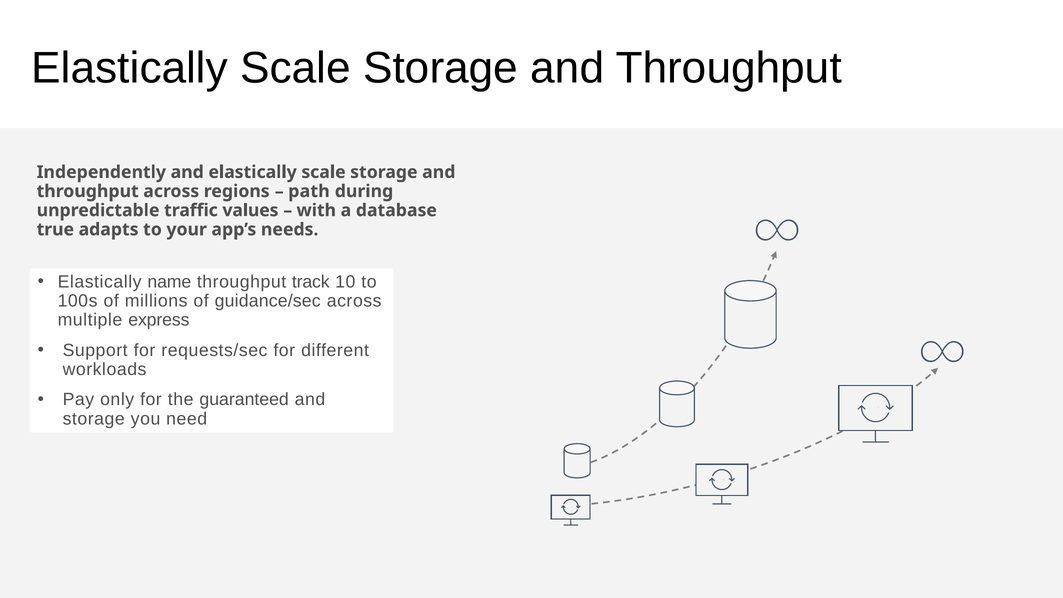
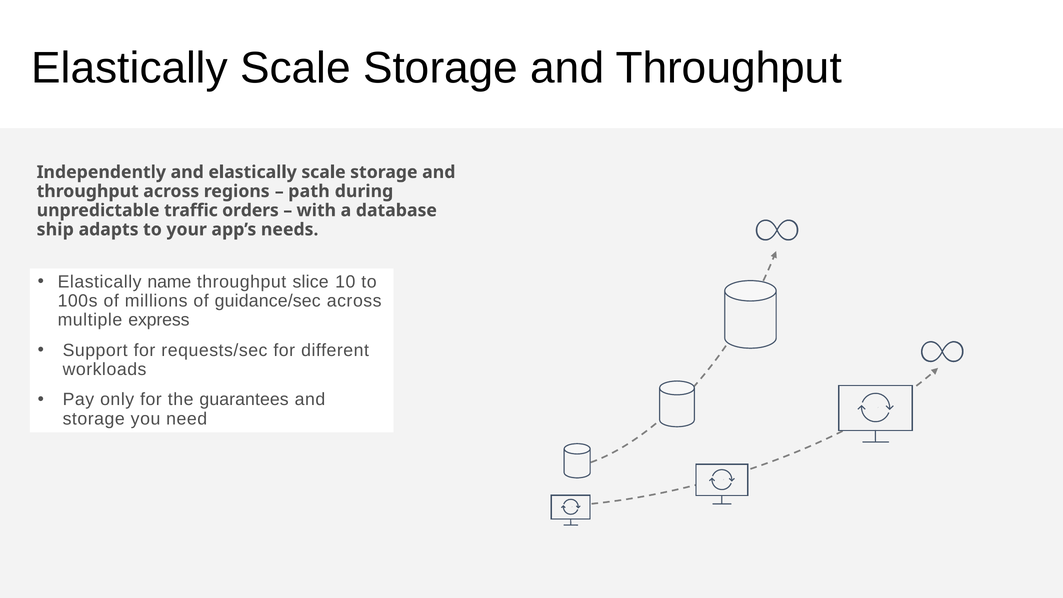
values: values -> orders (250, 210)
true: true -> ship (55, 229)
track: track -> slice (311, 282)
guaranteed: guaranteed -> guarantees (244, 400)
